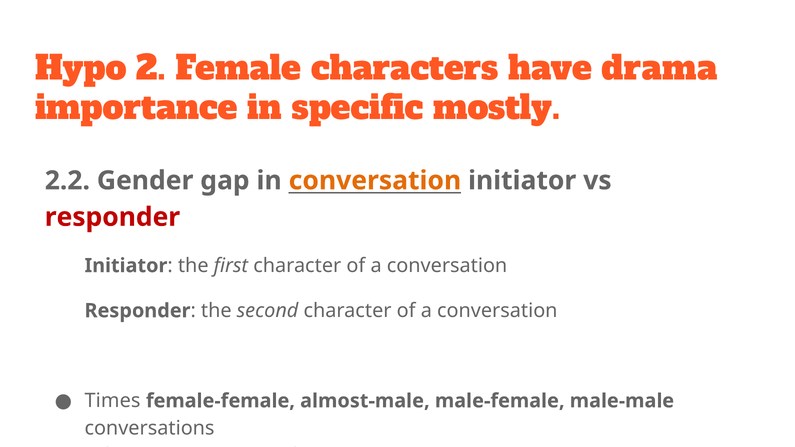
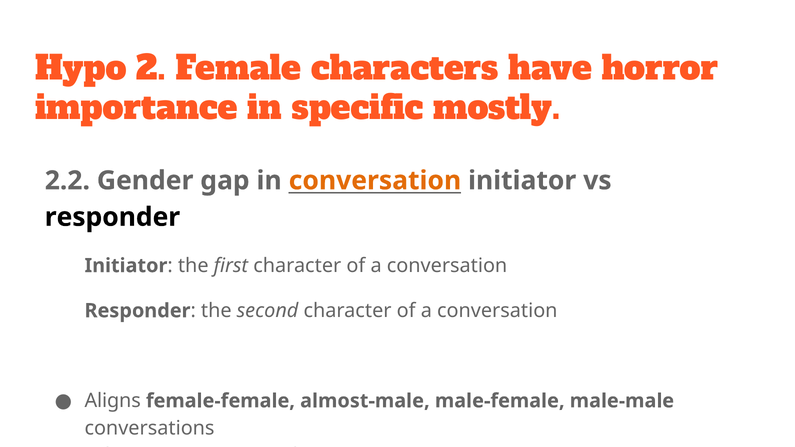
drama: drama -> horror (660, 69)
responder colour: red -> black (112, 217)
Times: Times -> Aligns (113, 401)
